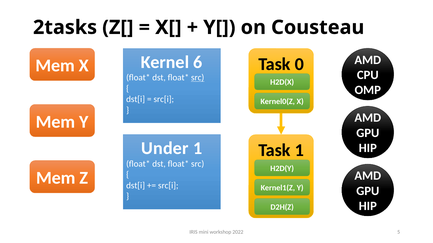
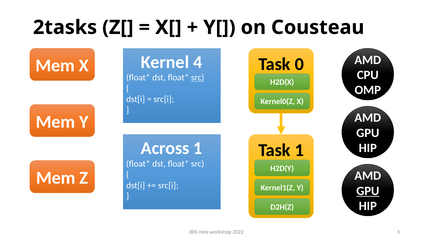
6: 6 -> 4 (198, 62)
Under: Under -> Across (165, 149)
GPU underline: none -> present (368, 191)
